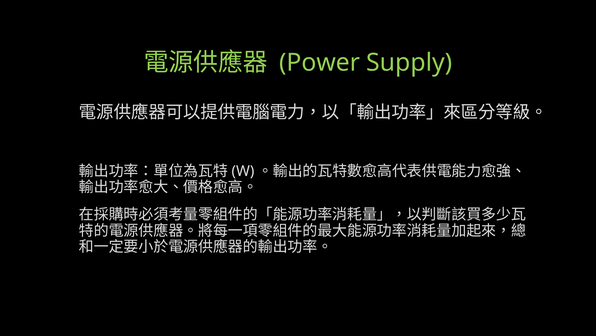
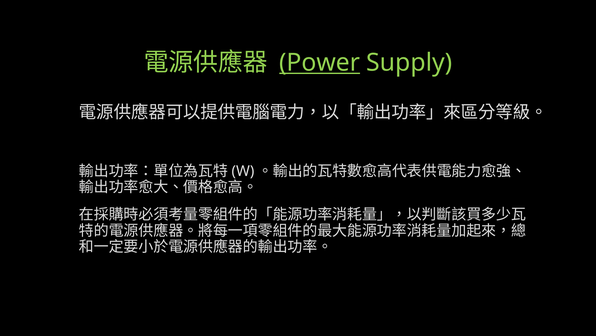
Power underline: none -> present (320, 62)
